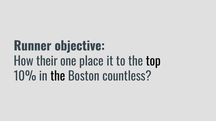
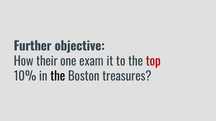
Runner: Runner -> Further (33, 47)
place: place -> exam (91, 62)
top colour: black -> red (153, 62)
countless: countless -> treasures (127, 77)
